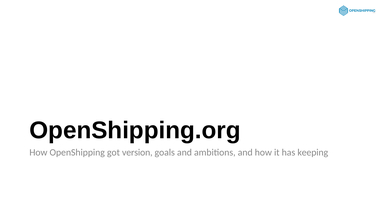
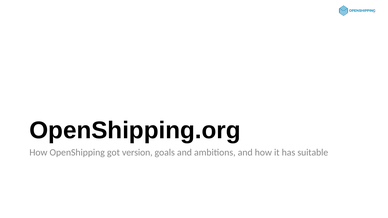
keeping: keeping -> suitable (313, 153)
